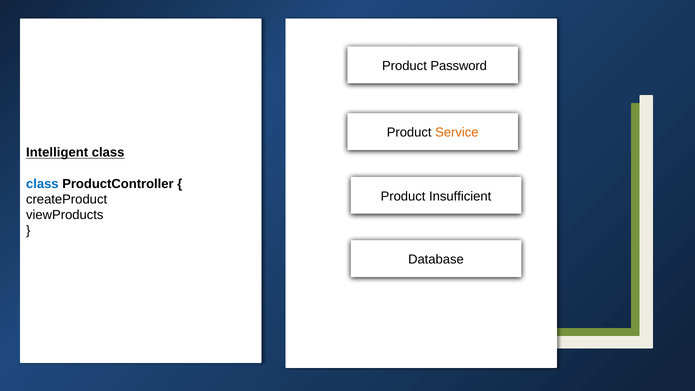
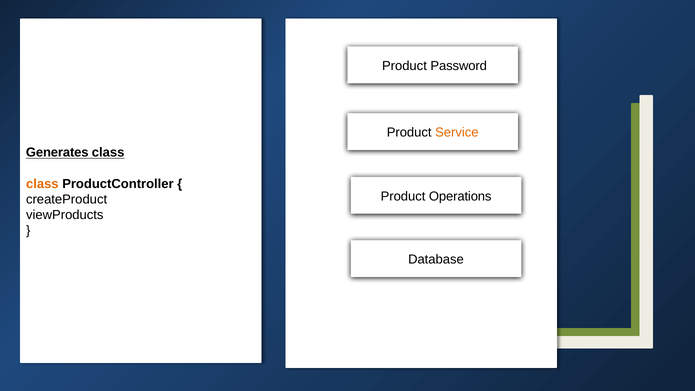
Intelligent: Intelligent -> Generates (57, 152)
class colour: blue -> orange (42, 184)
Insufficient: Insufficient -> Operations (460, 196)
